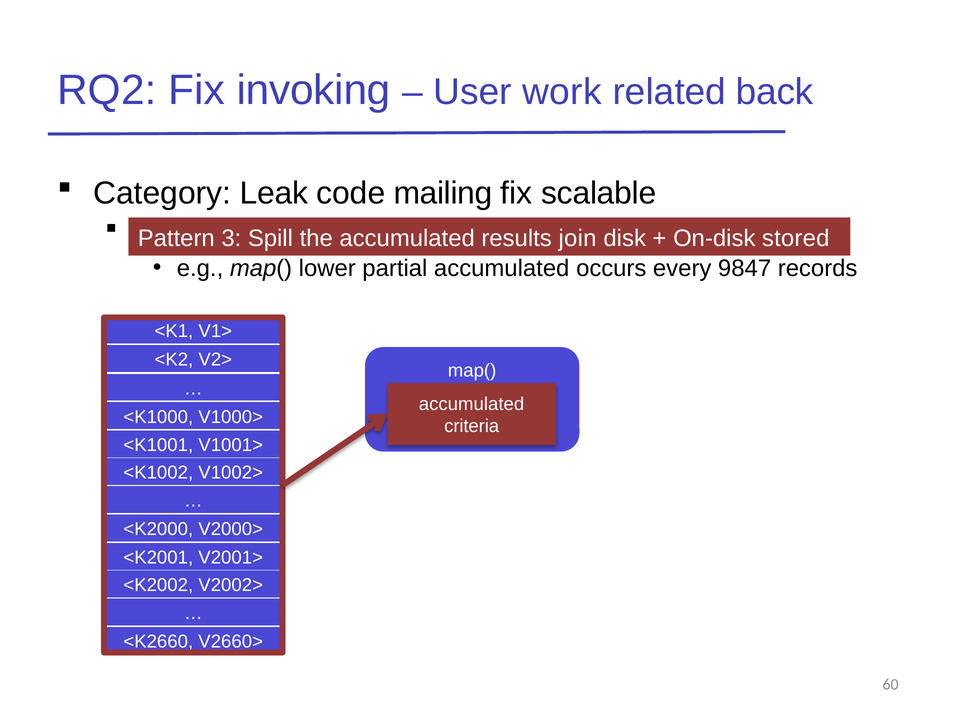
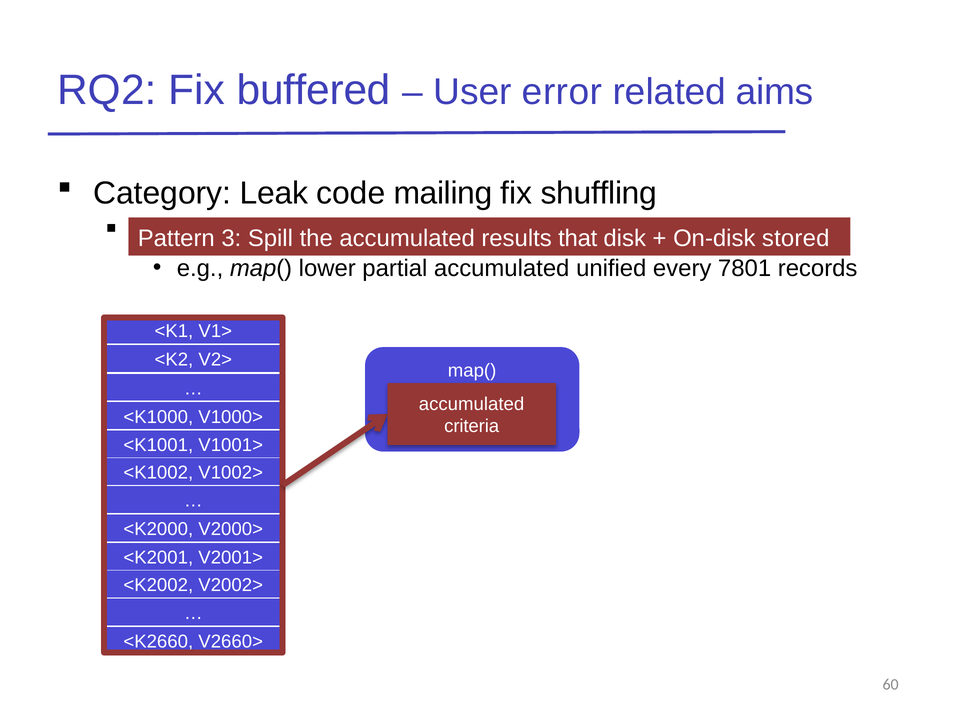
invoking: invoking -> buffered (314, 90)
work: work -> error (562, 92)
back: back -> aims (775, 92)
scalable: scalable -> shuffling (599, 193)
join: join -> that (578, 238)
occurs: occurs -> unified (611, 268)
9847: 9847 -> 7801 (745, 268)
